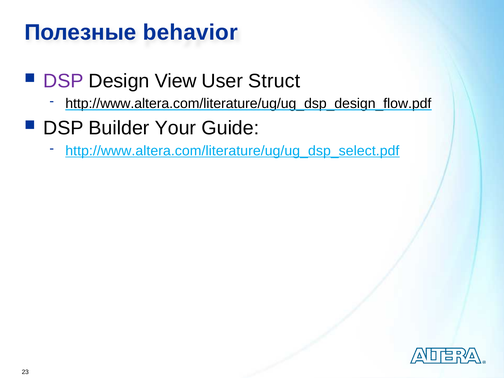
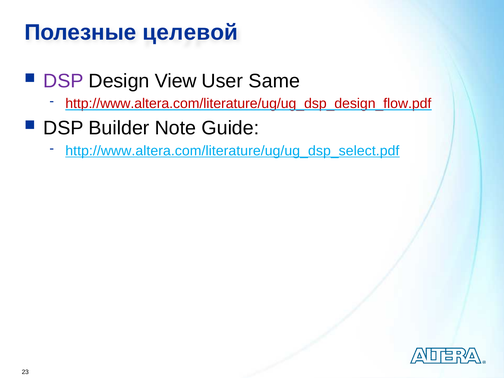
behavior: behavior -> целевой (190, 33)
Struct: Struct -> Same (274, 81)
http://www.altera.com/literature/ug/ug_dsp_design_flow.pdf colour: black -> red (248, 104)
Your: Your -> Note (176, 128)
